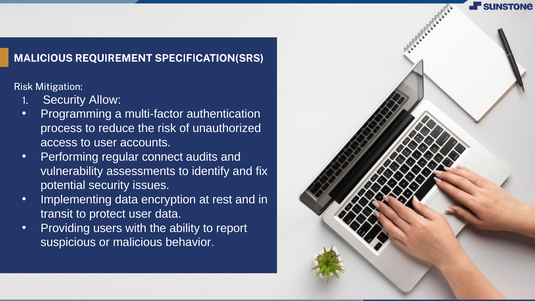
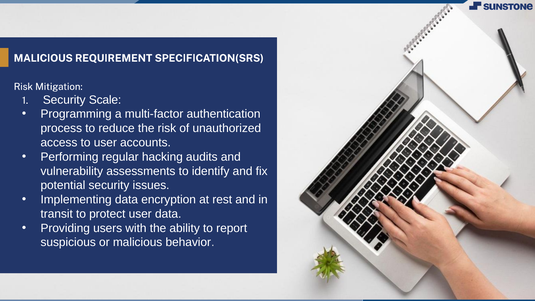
Allow: Allow -> Scale (105, 100)
connect: connect -> hacking (162, 157)
